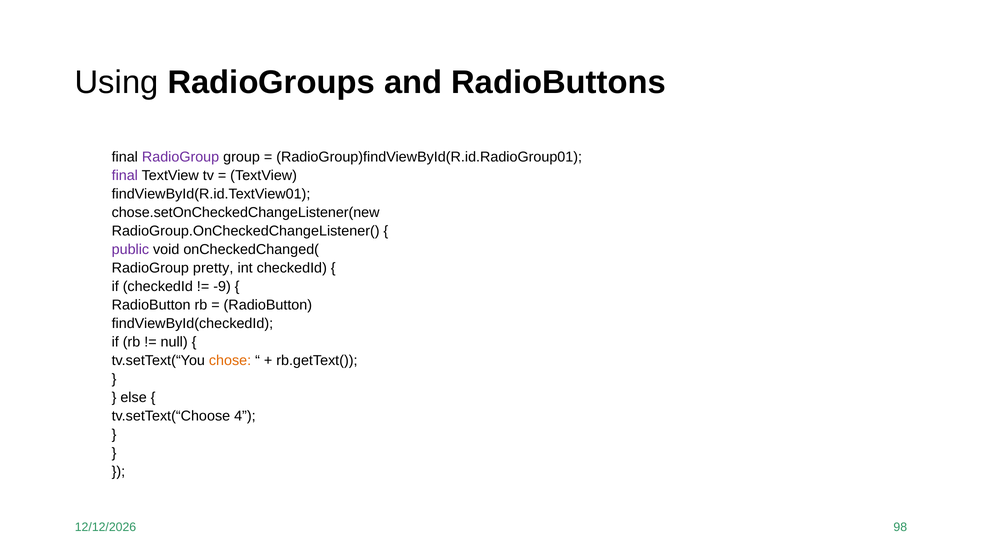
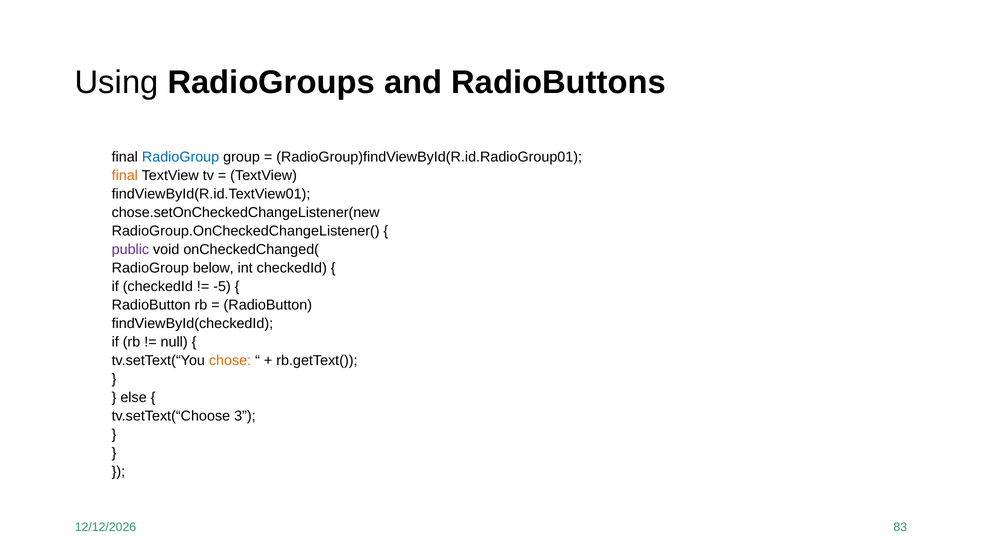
RadioGroup colour: purple -> blue (181, 157)
final colour: purple -> orange (125, 176)
pretty: pretty -> below (213, 268)
-9: -9 -> -5 (222, 287)
4: 4 -> 3 (245, 416)
98: 98 -> 83 (900, 528)
